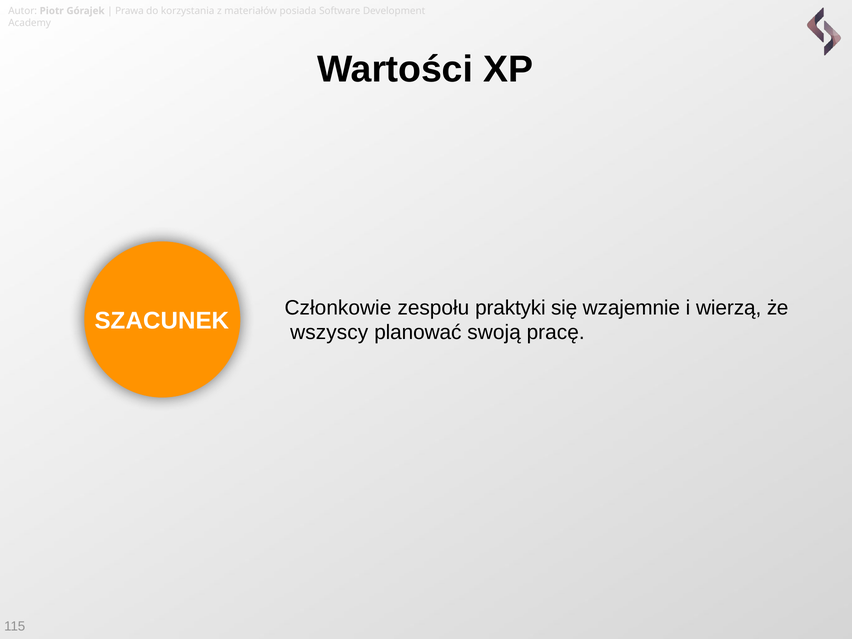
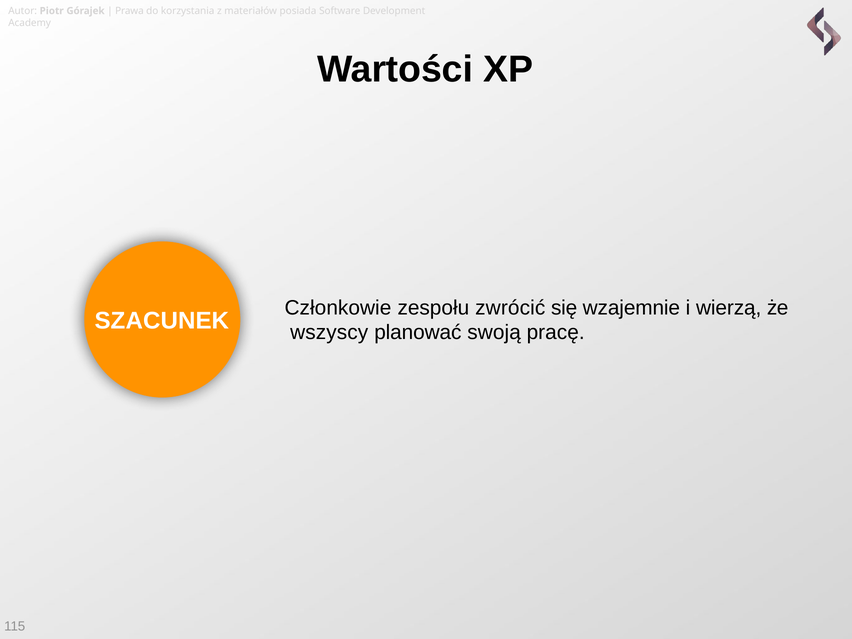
praktyki: praktyki -> zwrócić (510, 308)
